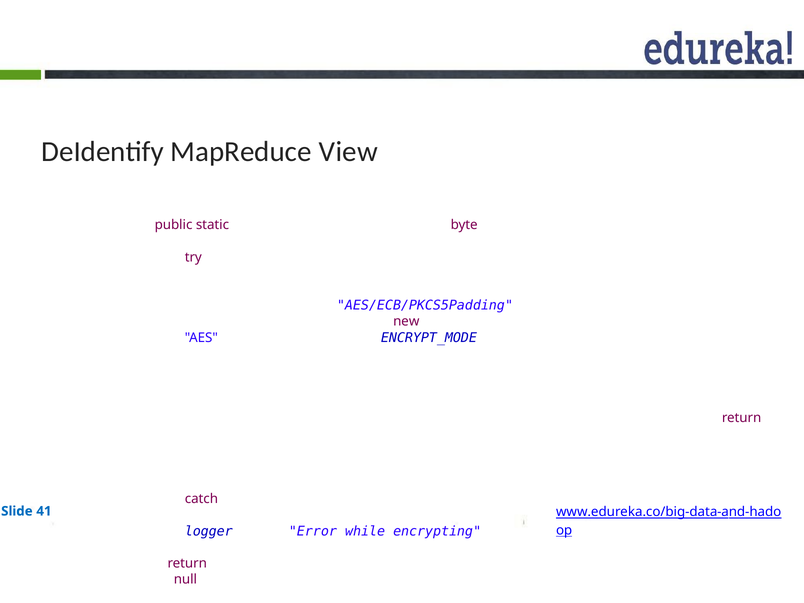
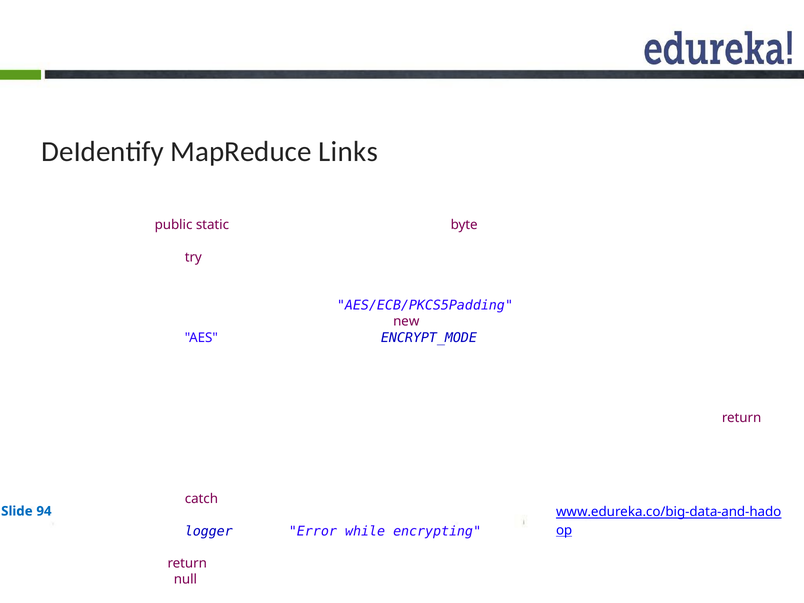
View: View -> Links (348, 152)
41: 41 -> 94 (44, 511)
